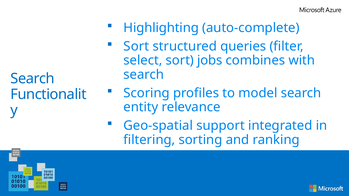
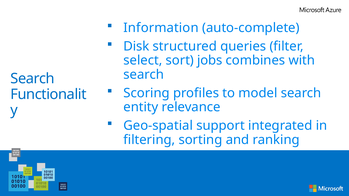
Highlighting: Highlighting -> Information (161, 28)
Sort: Sort -> Disk (136, 46)
